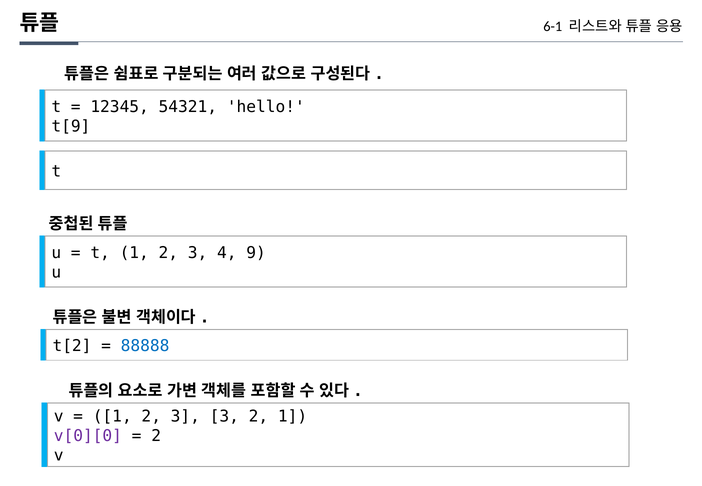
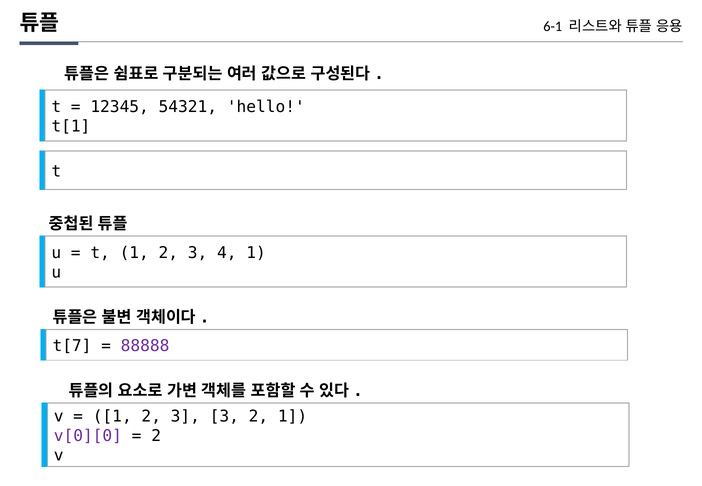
t[9: t[9 -> t[1 (71, 126)
4 9: 9 -> 1 (256, 253)
t[2: t[2 -> t[7 (72, 346)
88888 colour: blue -> purple (145, 346)
